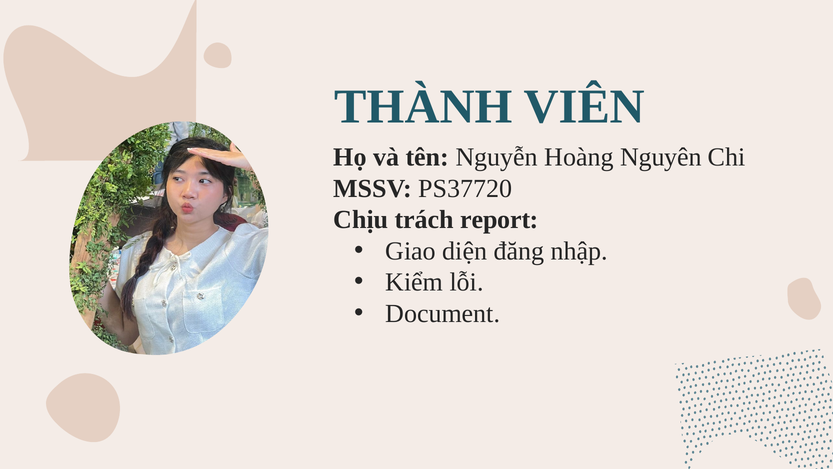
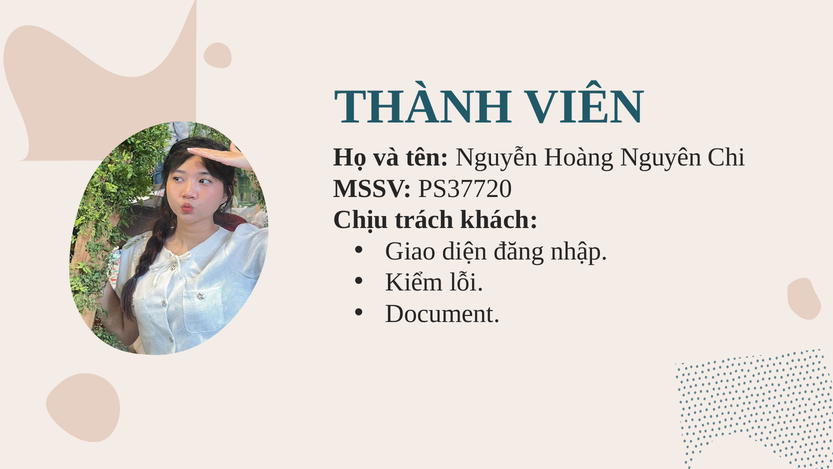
report: report -> khách (499, 220)
